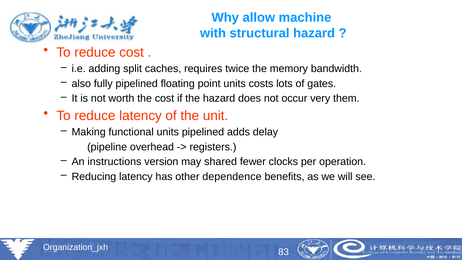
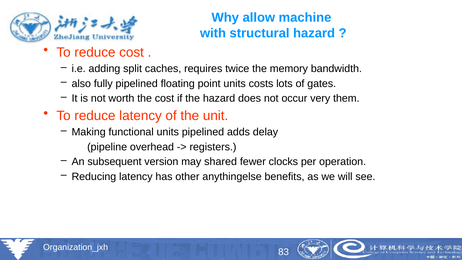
instructions: instructions -> subsequent (114, 162)
dependence: dependence -> anythingelse (232, 176)
